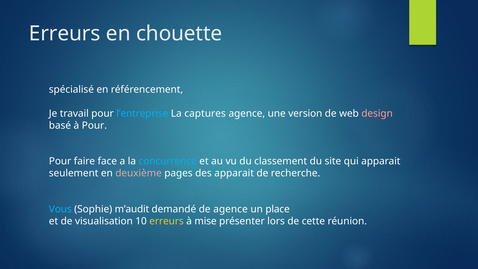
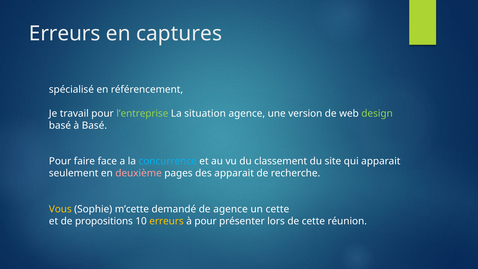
chouette: chouette -> captures (179, 34)
l’entreprise colour: light blue -> light green (142, 113)
captures: captures -> situation (205, 113)
design colour: pink -> light green (377, 113)
à Pour: Pour -> Basé (94, 125)
Vous colour: light blue -> yellow (60, 209)
m’audit: m’audit -> m’cette (132, 209)
un place: place -> cette (277, 209)
visualisation: visualisation -> propositions (104, 221)
à mise: mise -> pour (206, 221)
